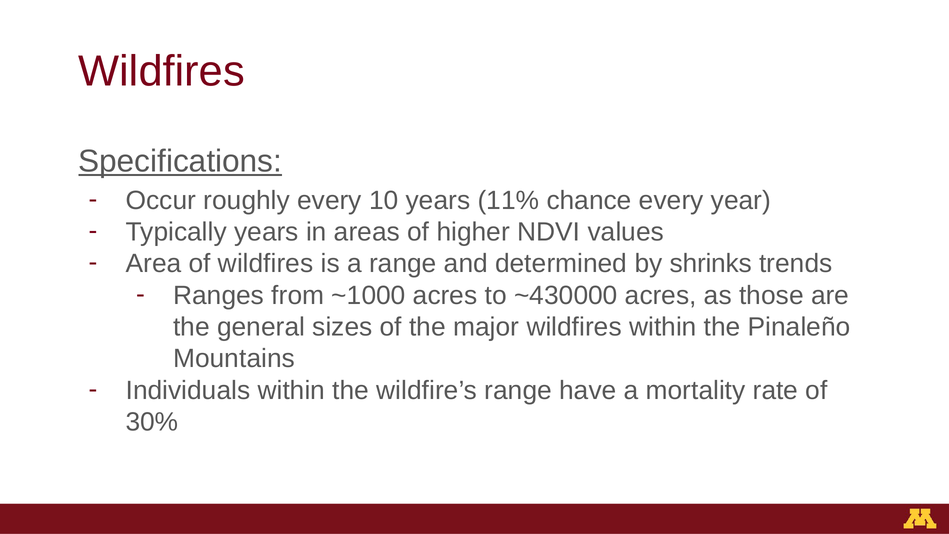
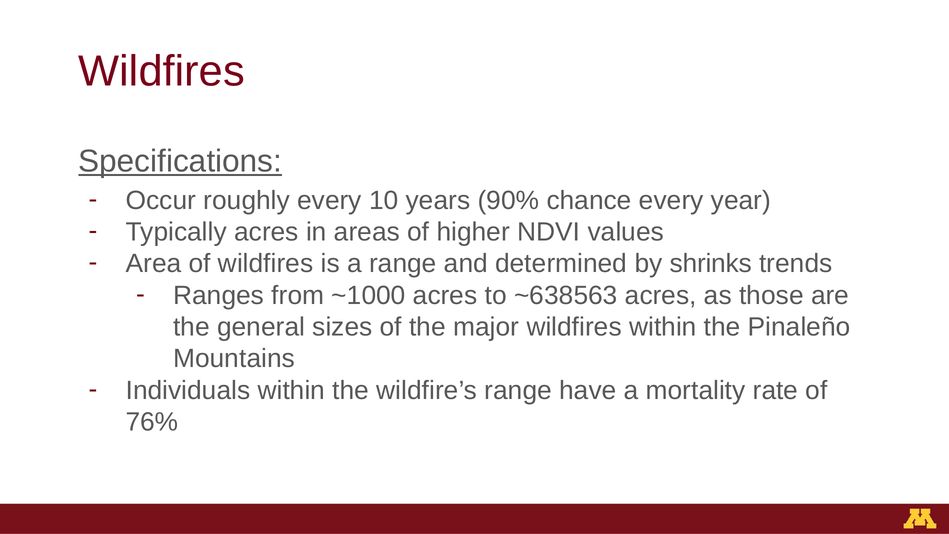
11%: 11% -> 90% (508, 200)
Typically years: years -> acres (266, 232)
~430000: ~430000 -> ~638563 (566, 295)
30%: 30% -> 76% (152, 422)
